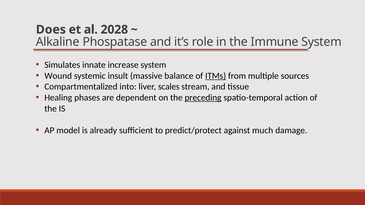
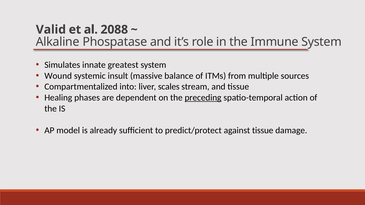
Does: Does -> Valid (51, 30)
2028: 2028 -> 2088 (114, 30)
increase: increase -> greatest (123, 65)
ITMs underline: present -> none (216, 76)
against much: much -> tissue (263, 131)
